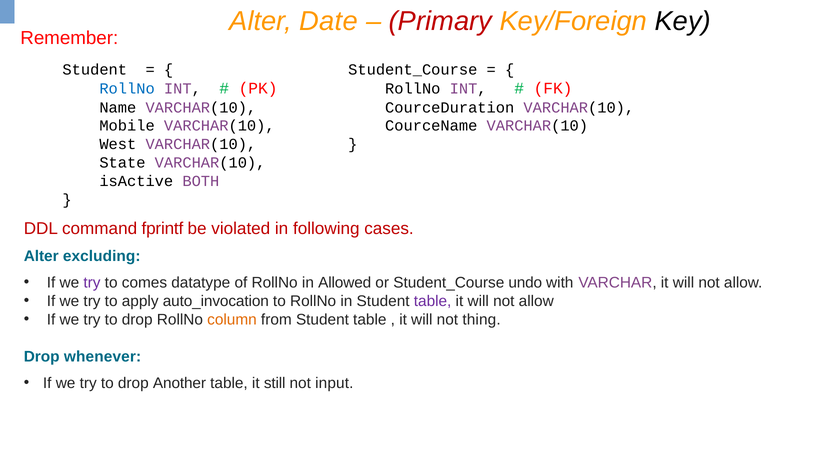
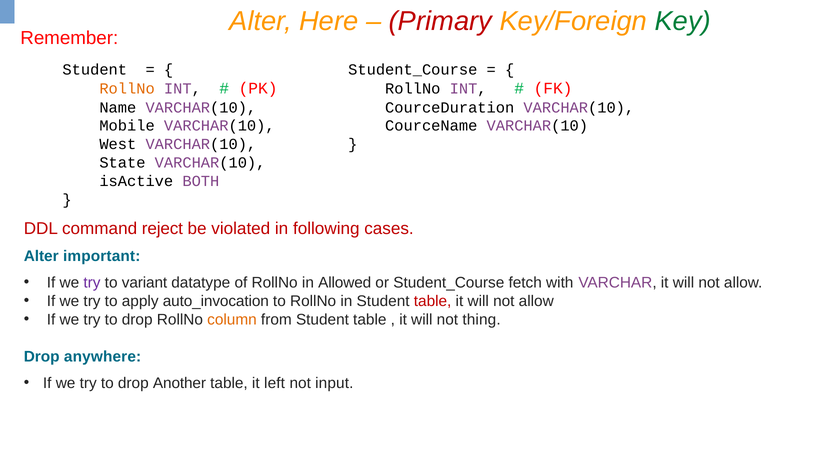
Date: Date -> Here (329, 21)
Key colour: black -> green (683, 21)
RollNo colour: blue -> orange (127, 89)
fprintf: fprintf -> reject (162, 229)
excluding: excluding -> important (102, 256)
comes: comes -> variant (145, 283)
undo: undo -> fetch (525, 283)
table colour: purple -> red (433, 301)
whenever: whenever -> anywhere (103, 357)
still: still -> left (275, 383)
